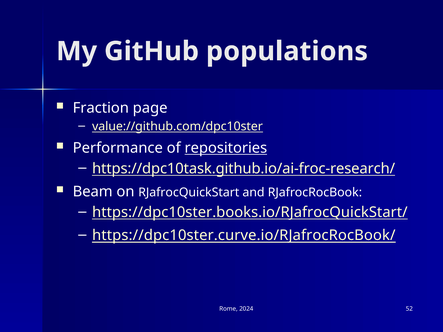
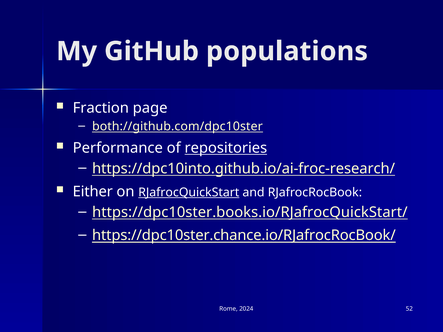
value://github.com/dpc10ster: value://github.com/dpc10ster -> both://github.com/dpc10ster (177, 127)
https://dpc10task.github.io/ai-froc-research/: https://dpc10task.github.io/ai-froc-research/ -> https://dpc10into.github.io/ai-froc-research/ (244, 169)
Beam: Beam -> Either (93, 192)
RJafrocQuickStart underline: none -> present (189, 193)
https://dpc10ster.curve.io/RJafrocRocBook/: https://dpc10ster.curve.io/RJafrocRocBook/ -> https://dpc10ster.chance.io/RJafrocRocBook/ (244, 236)
